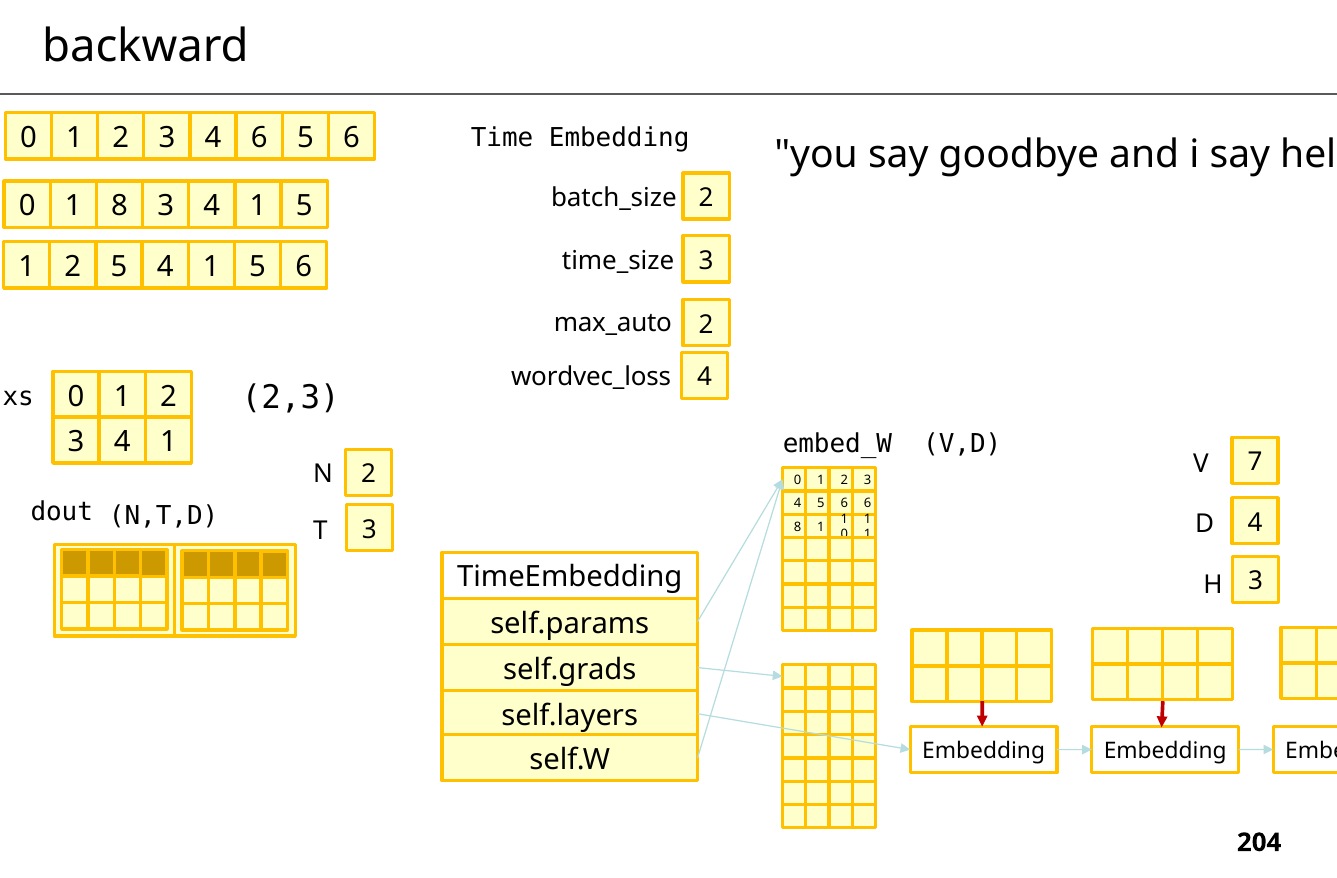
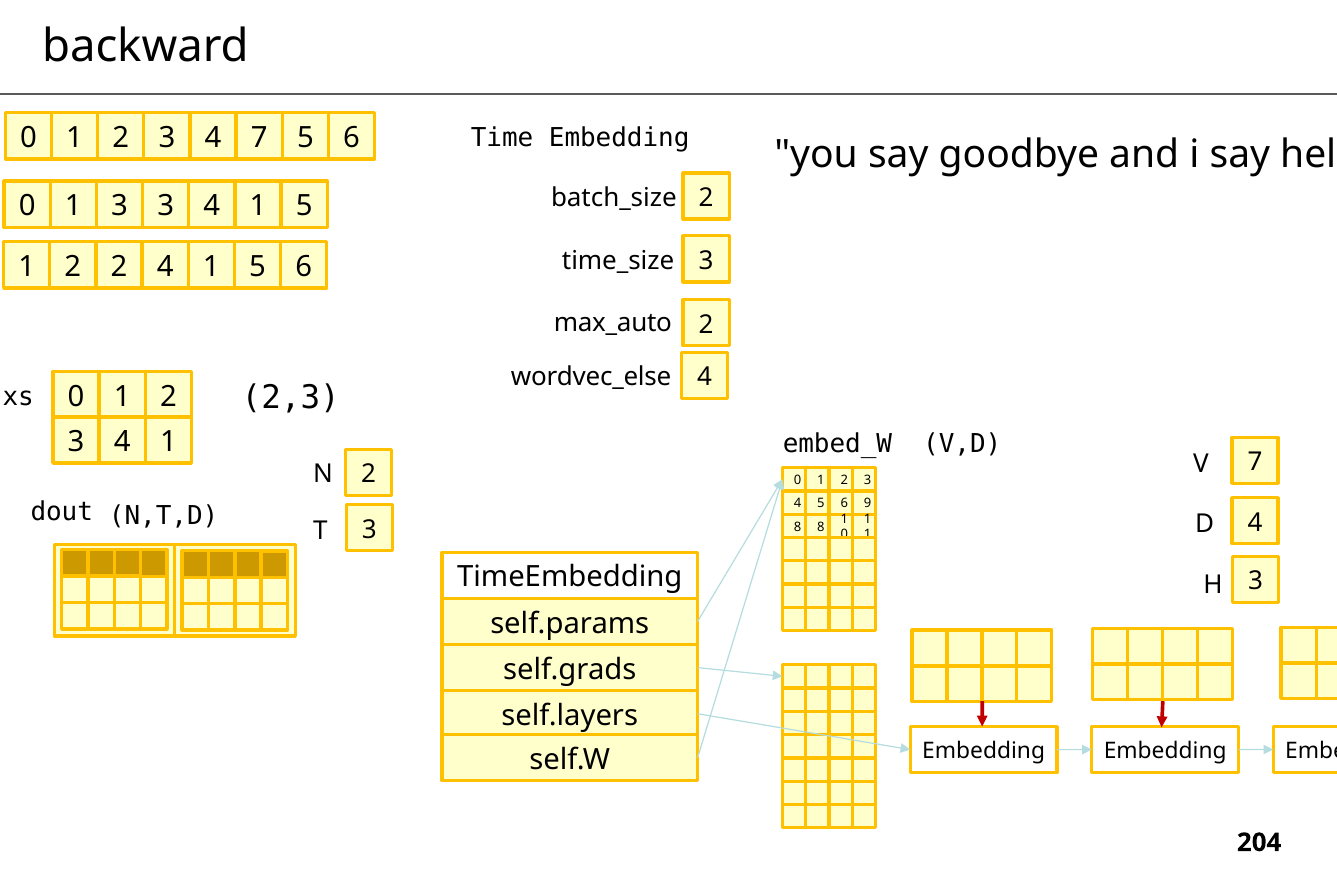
4 6: 6 -> 7 (259, 138)
1 8: 8 -> 3 (120, 206)
2 5: 5 -> 2 (119, 267)
wordvec_loss: wordvec_loss -> wordvec_else (591, 377)
6 6: 6 -> 9 (868, 504)
8 1: 1 -> 8 (821, 527)
